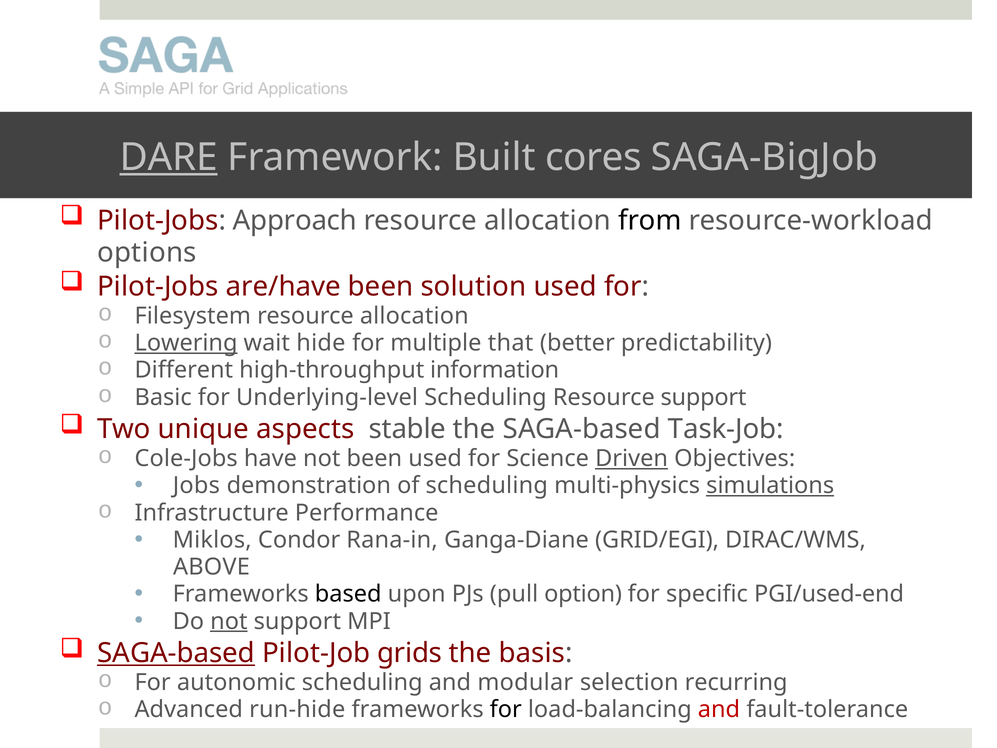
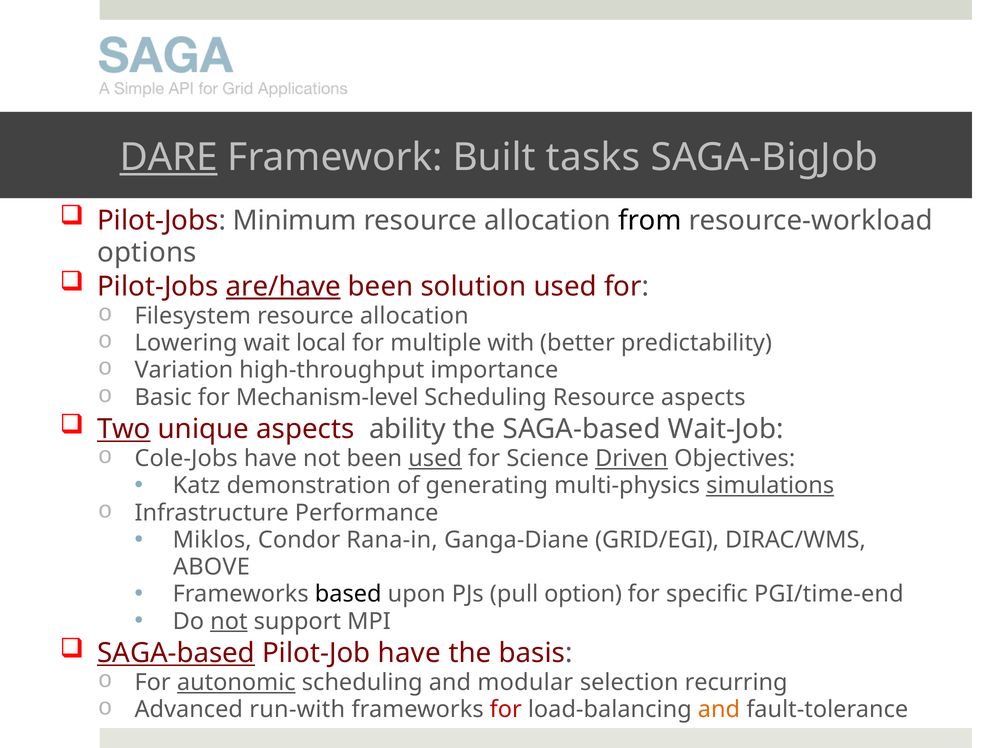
cores: cores -> tasks (593, 158)
Approach: Approach -> Minimum (295, 220)
are/have underline: none -> present (283, 286)
Lowering underline: present -> none (186, 343)
hide: hide -> local (321, 343)
that: that -> with (511, 343)
Different: Different -> Variation (184, 370)
information: information -> importance (494, 370)
Underlying-level: Underlying-level -> Mechanism-level (327, 397)
Resource support: support -> aspects (703, 397)
Two underline: none -> present (124, 429)
stable: stable -> ability (407, 429)
Task-Job: Task-Job -> Wait-Job (726, 429)
used underline: none -> present (435, 458)
Jobs: Jobs -> Katz (196, 485)
of scheduling: scheduling -> generating (487, 485)
PGI/used-end: PGI/used-end -> PGI/time-end (829, 594)
Pilot-Job grids: grids -> have (409, 653)
autonomic underline: none -> present (236, 682)
run-hide: run-hide -> run-with (297, 709)
for colour: black -> red (506, 709)
and colour: red -> orange (719, 709)
